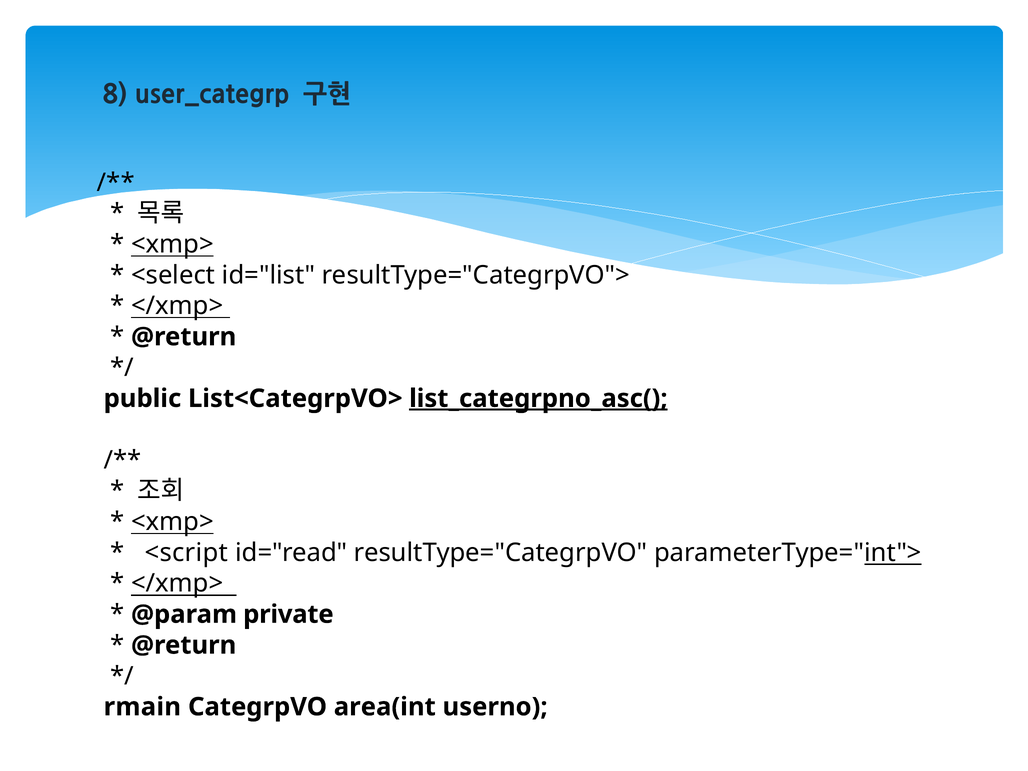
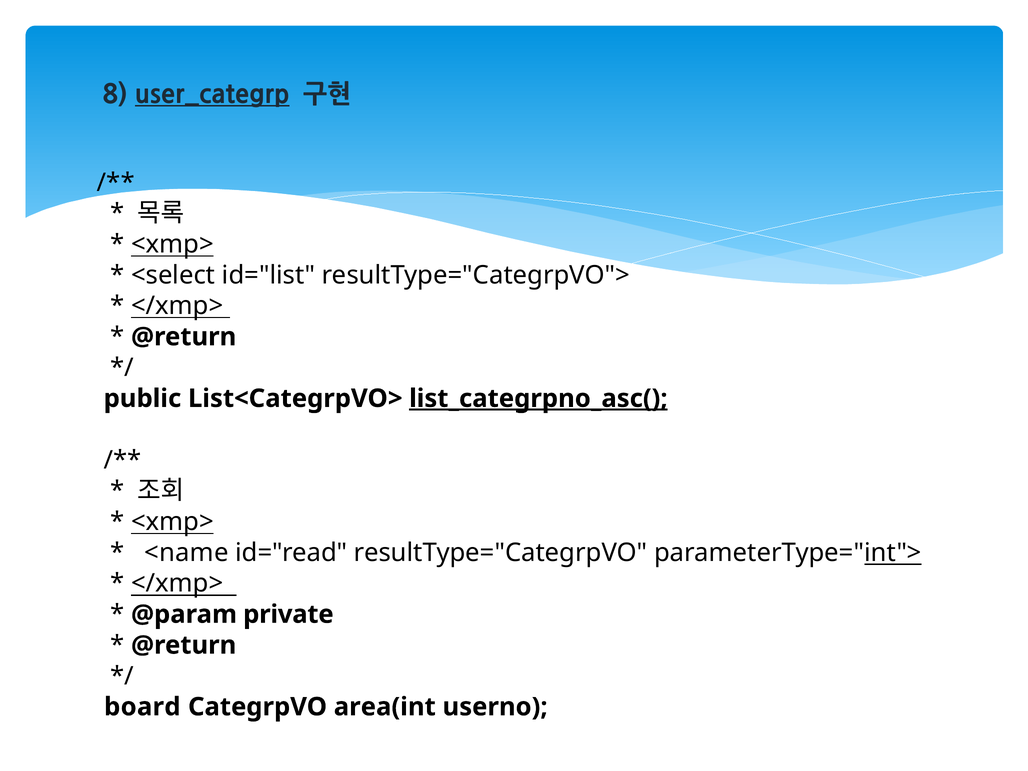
user_categrp underline: none -> present (212, 95)
<script: <script -> <name (186, 553)
rmain: rmain -> board (142, 707)
